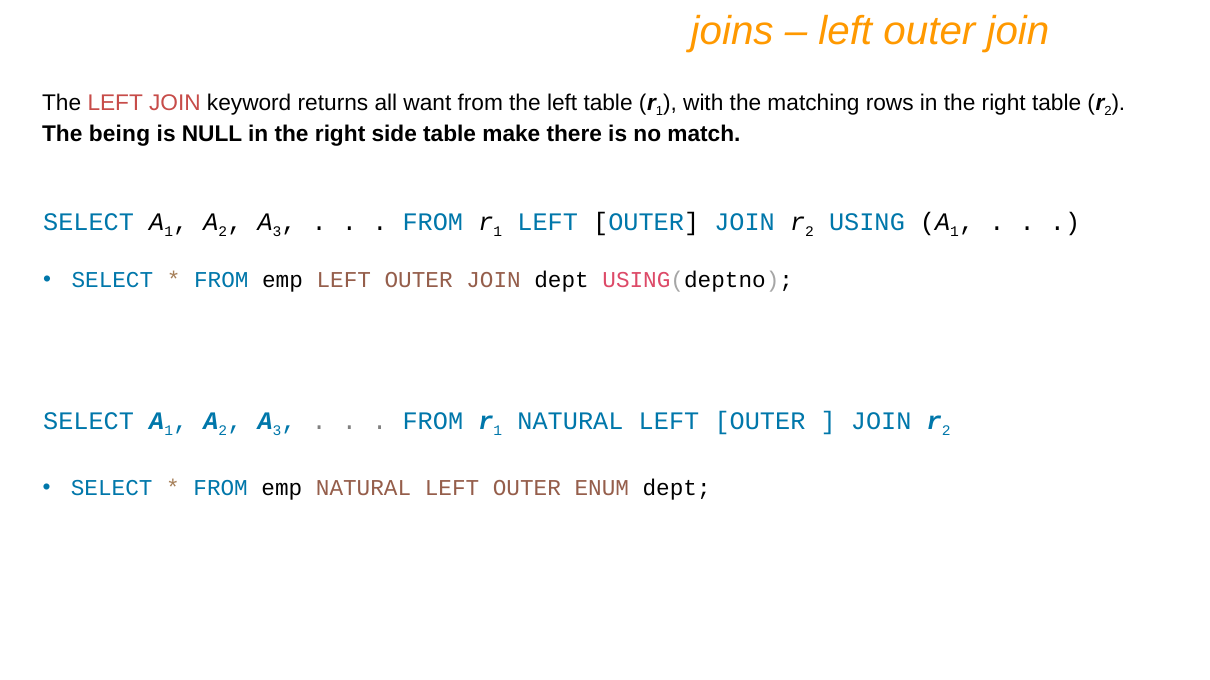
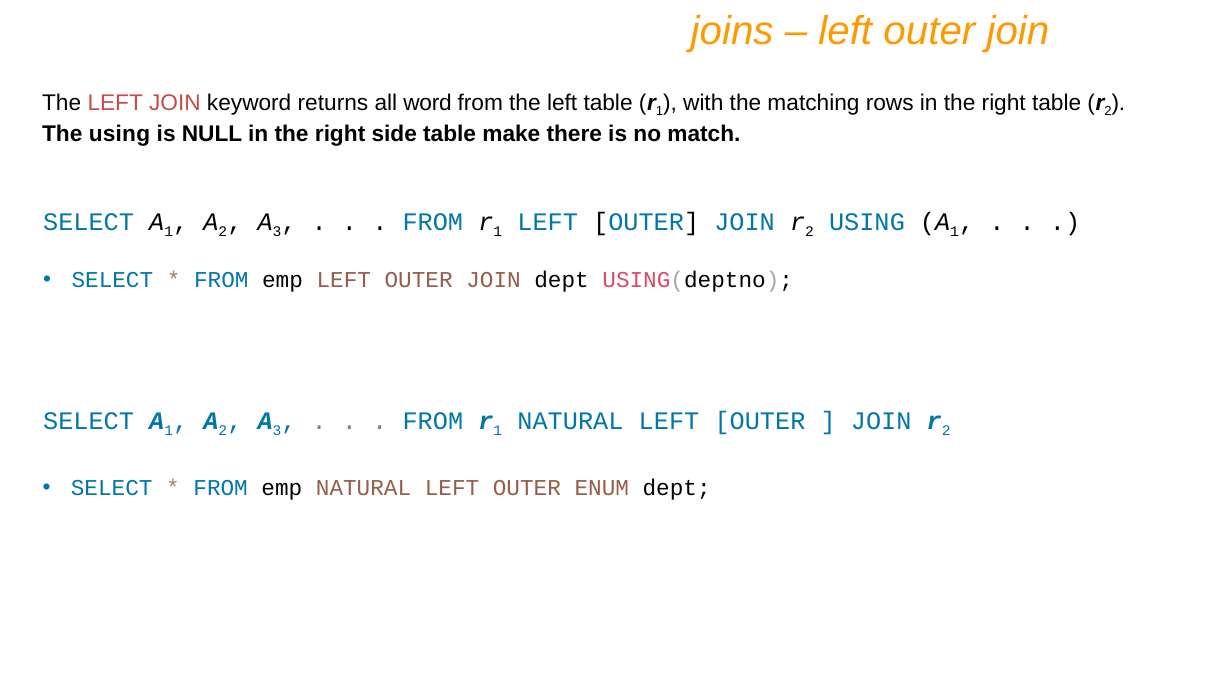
want: want -> word (428, 103)
The being: being -> using (119, 134)
